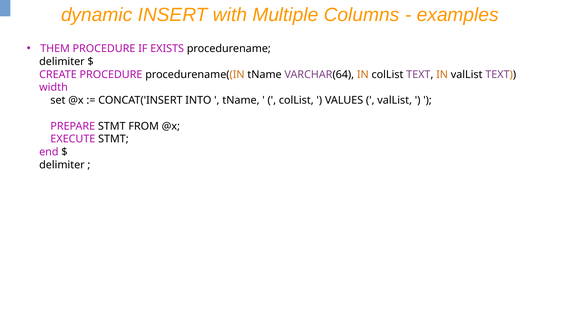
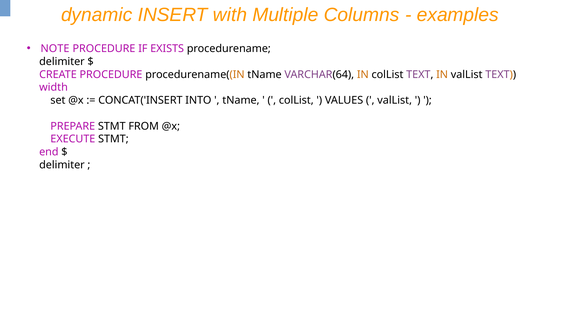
THEM: THEM -> NOTE (55, 49)
